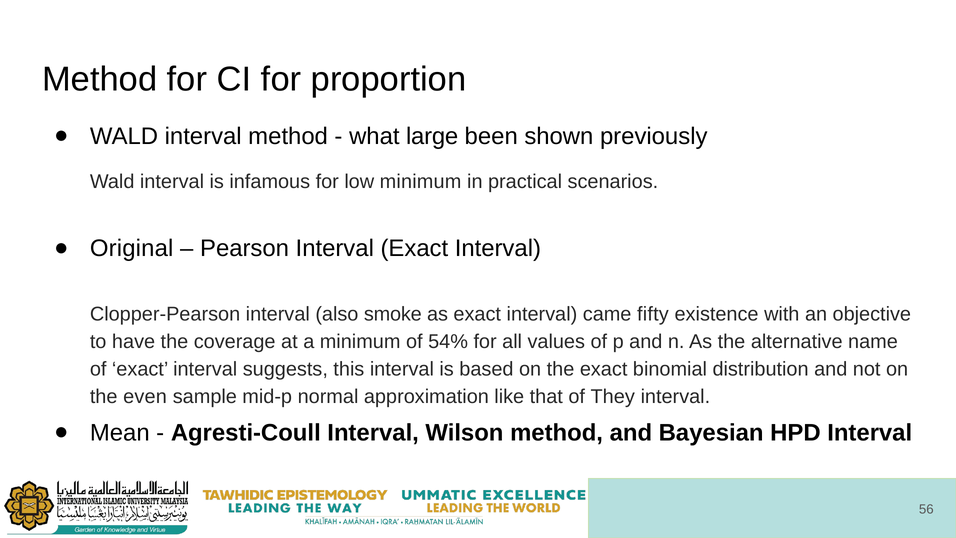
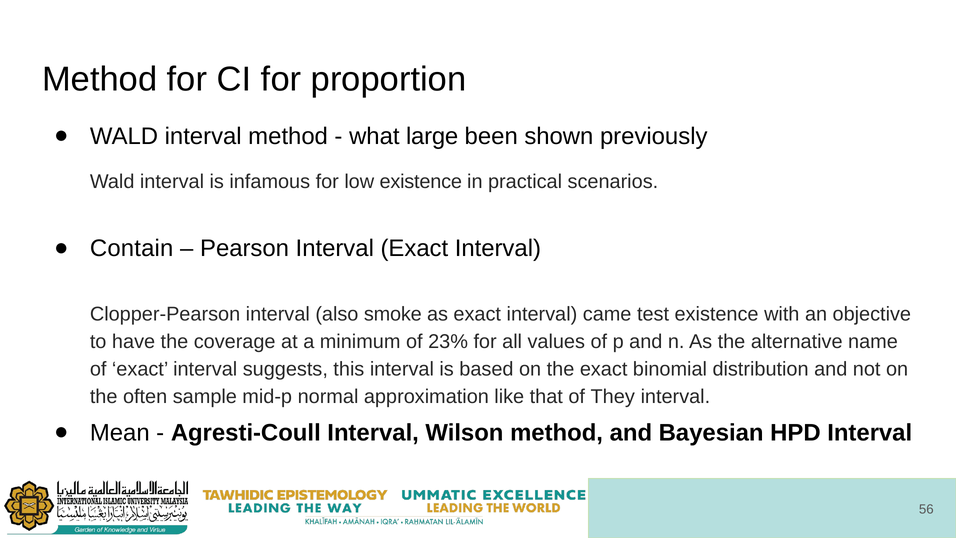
low minimum: minimum -> existence (421, 182)
Original: Original -> Contain (132, 249)
fifty: fifty -> test (653, 314)
54%: 54% -> 23% (448, 341)
even: even -> often (145, 396)
